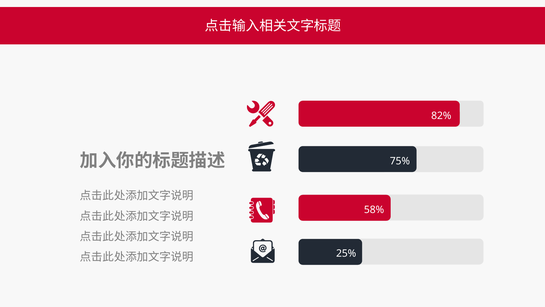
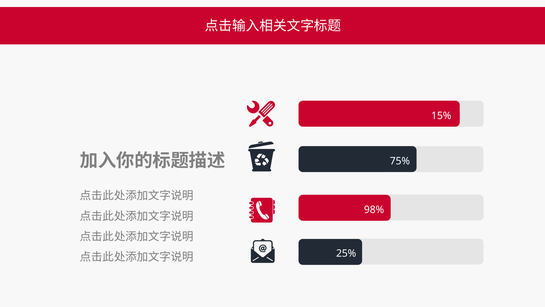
82%: 82% -> 15% (441, 116)
58%: 58% -> 98% (374, 210)
